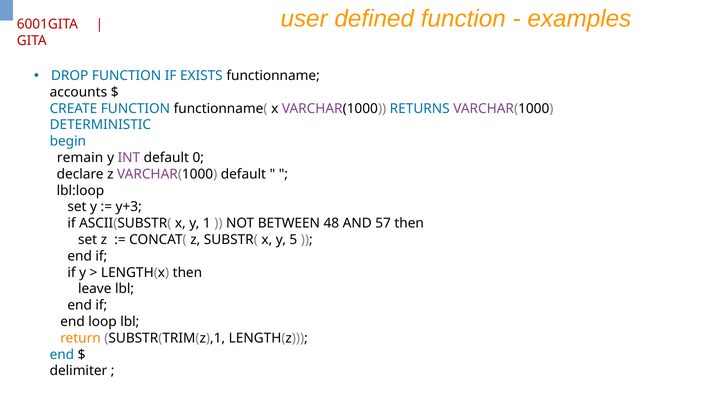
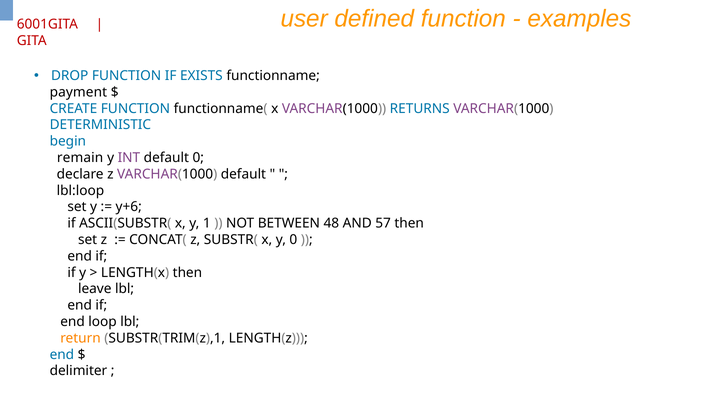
accounts: accounts -> payment (78, 92)
y+3: y+3 -> y+6 (129, 207)
y 5: 5 -> 0 (293, 239)
